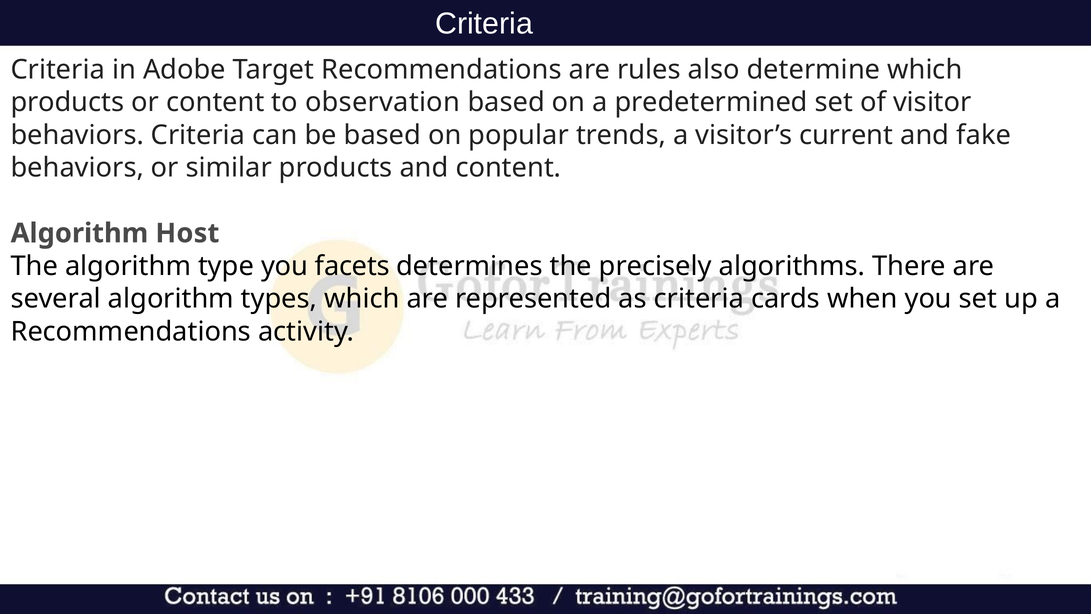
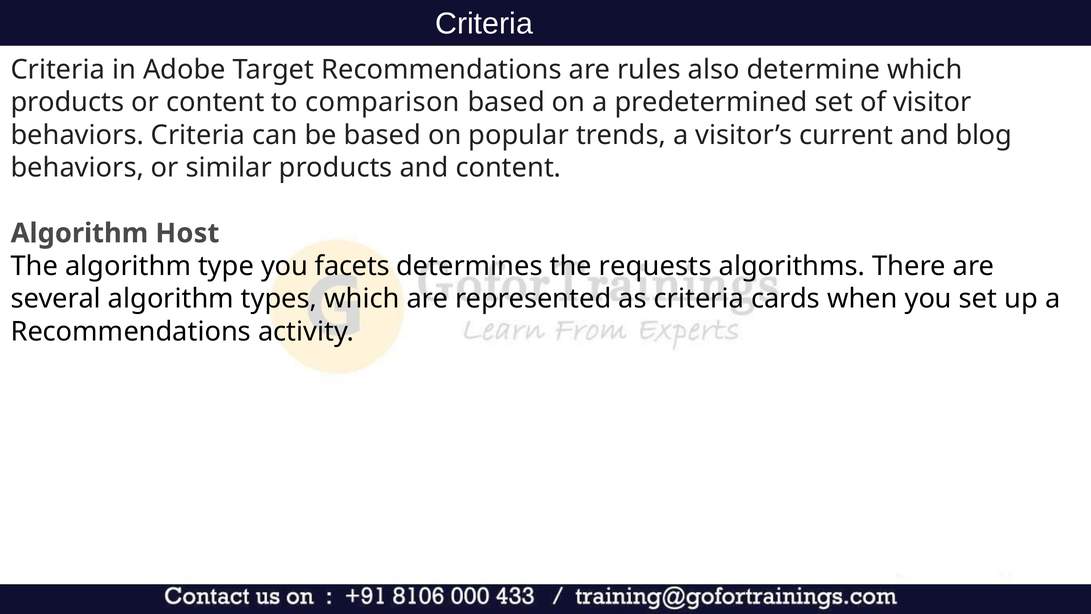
observation: observation -> comparison (383, 102)
fake: fake -> blog (984, 135)
precisely: precisely -> requests (655, 266)
